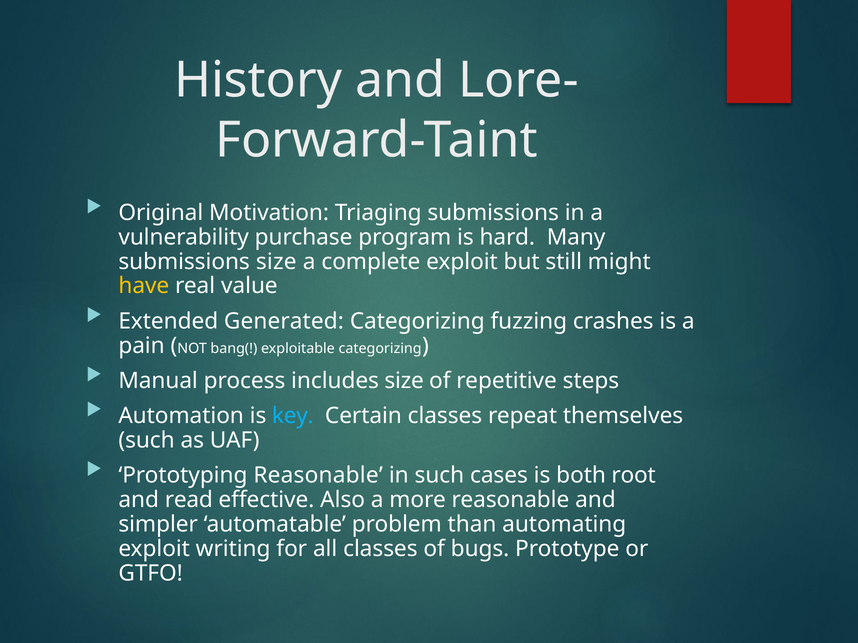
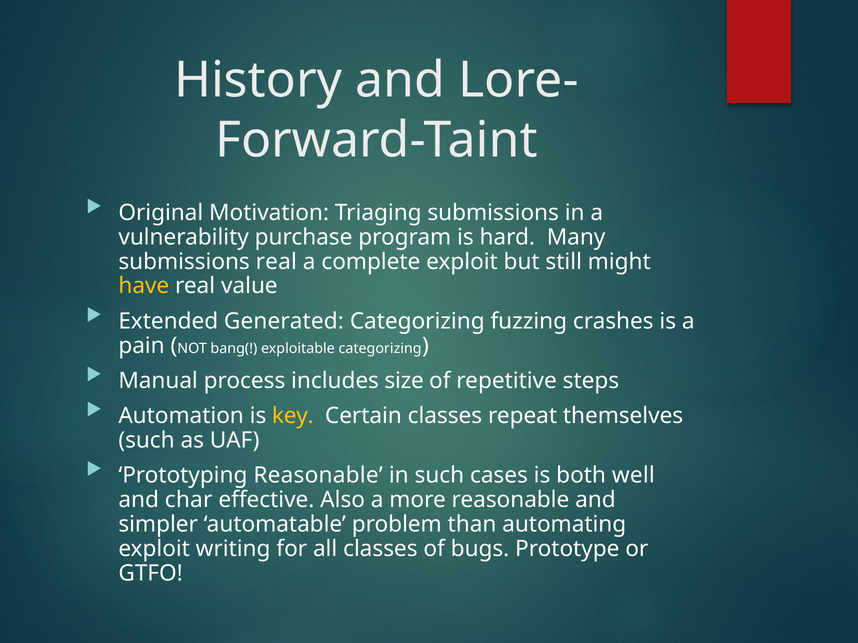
submissions size: size -> real (276, 262)
key colour: light blue -> yellow (293, 416)
root: root -> well (633, 476)
read: read -> char (189, 500)
